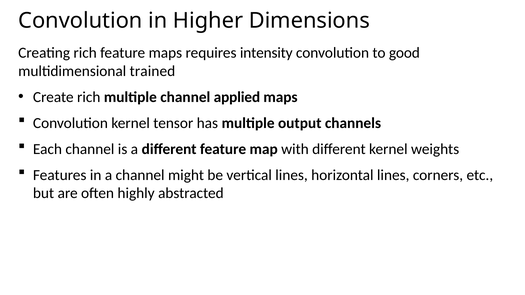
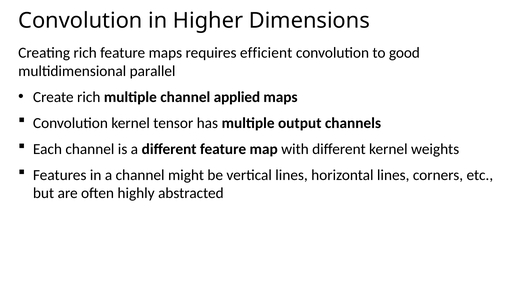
intensity: intensity -> efficient (266, 53)
trained: trained -> parallel (153, 71)
